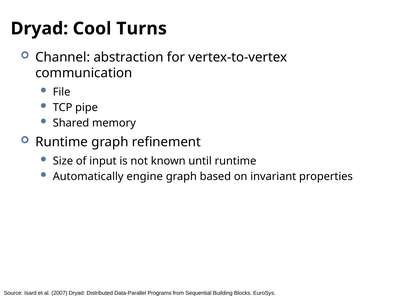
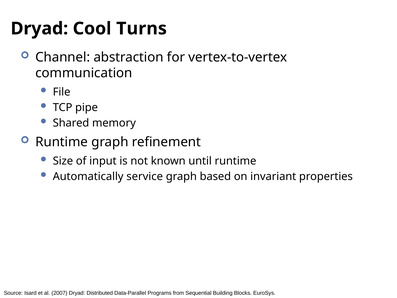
engine: engine -> service (145, 176)
